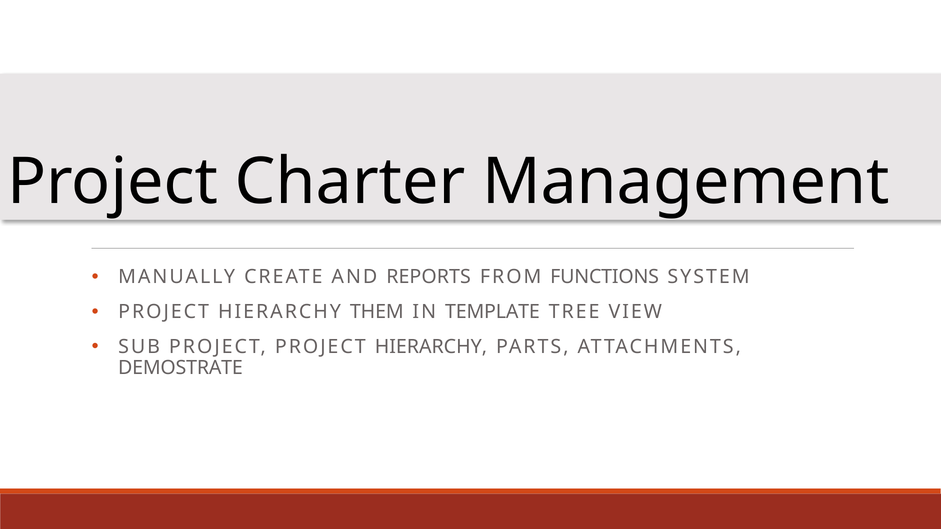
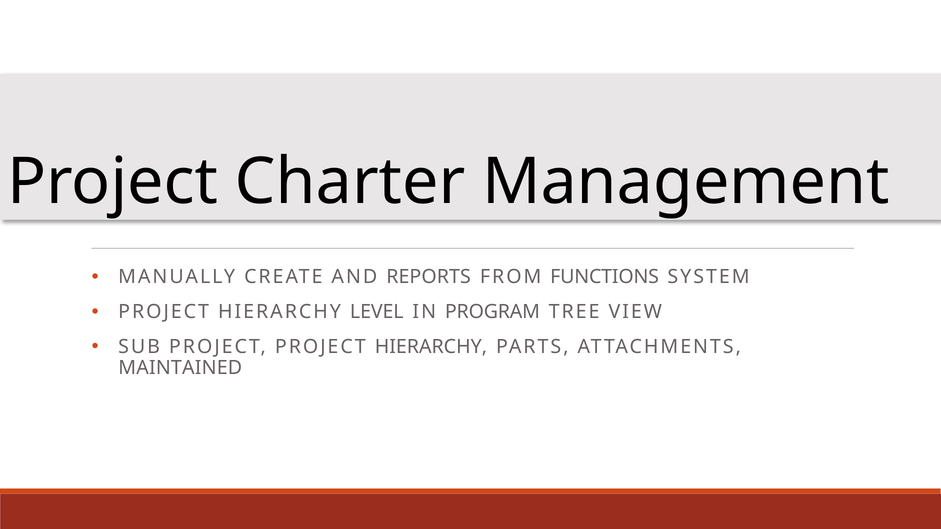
THEM: THEM -> LEVEL (377, 312)
TEMPLATE: TEMPLATE -> PROGRAM (492, 312)
DEMOSTRATE: DEMOSTRATE -> MAINTAINED (180, 368)
